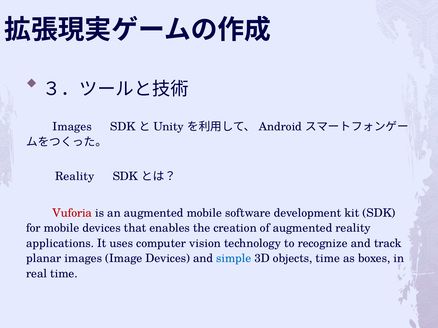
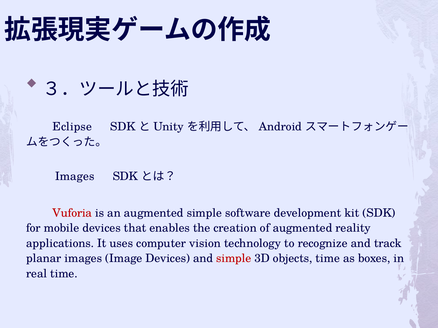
Images: Images -> Eclipse (72, 127)
Reality: Reality -> Images (75, 177)
augmented mobile: mobile -> simple (204, 213)
simple colour: blue -> red (234, 259)
